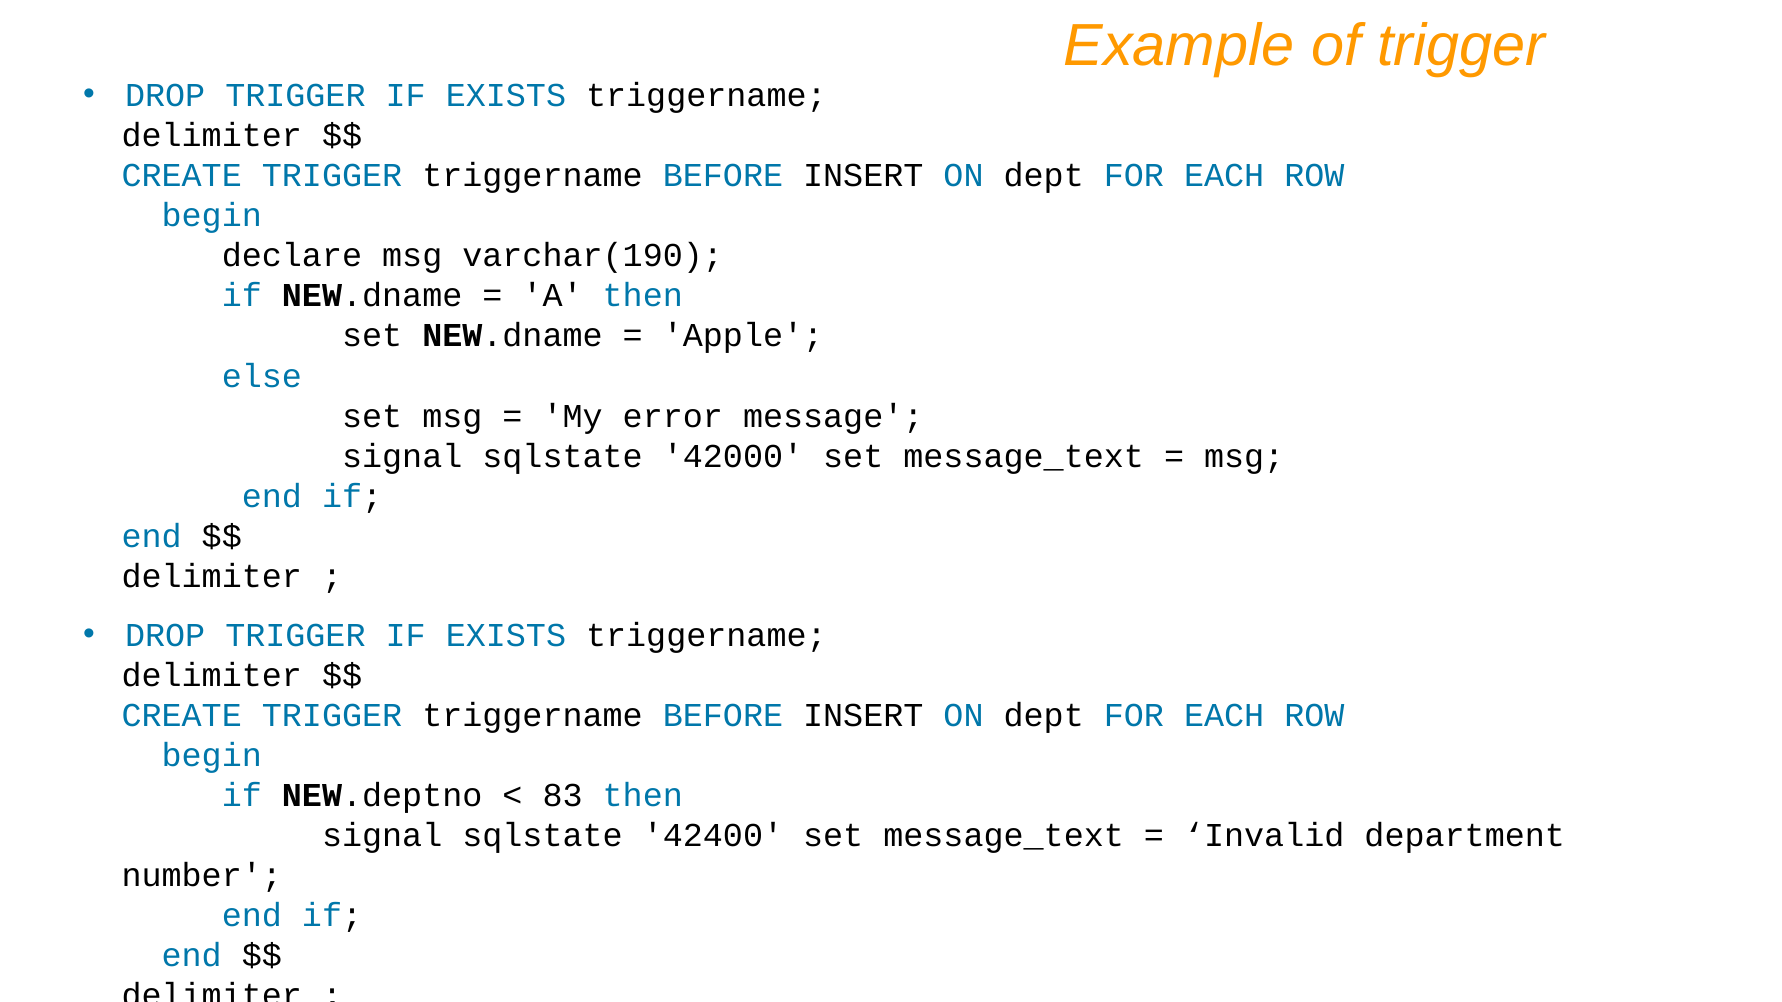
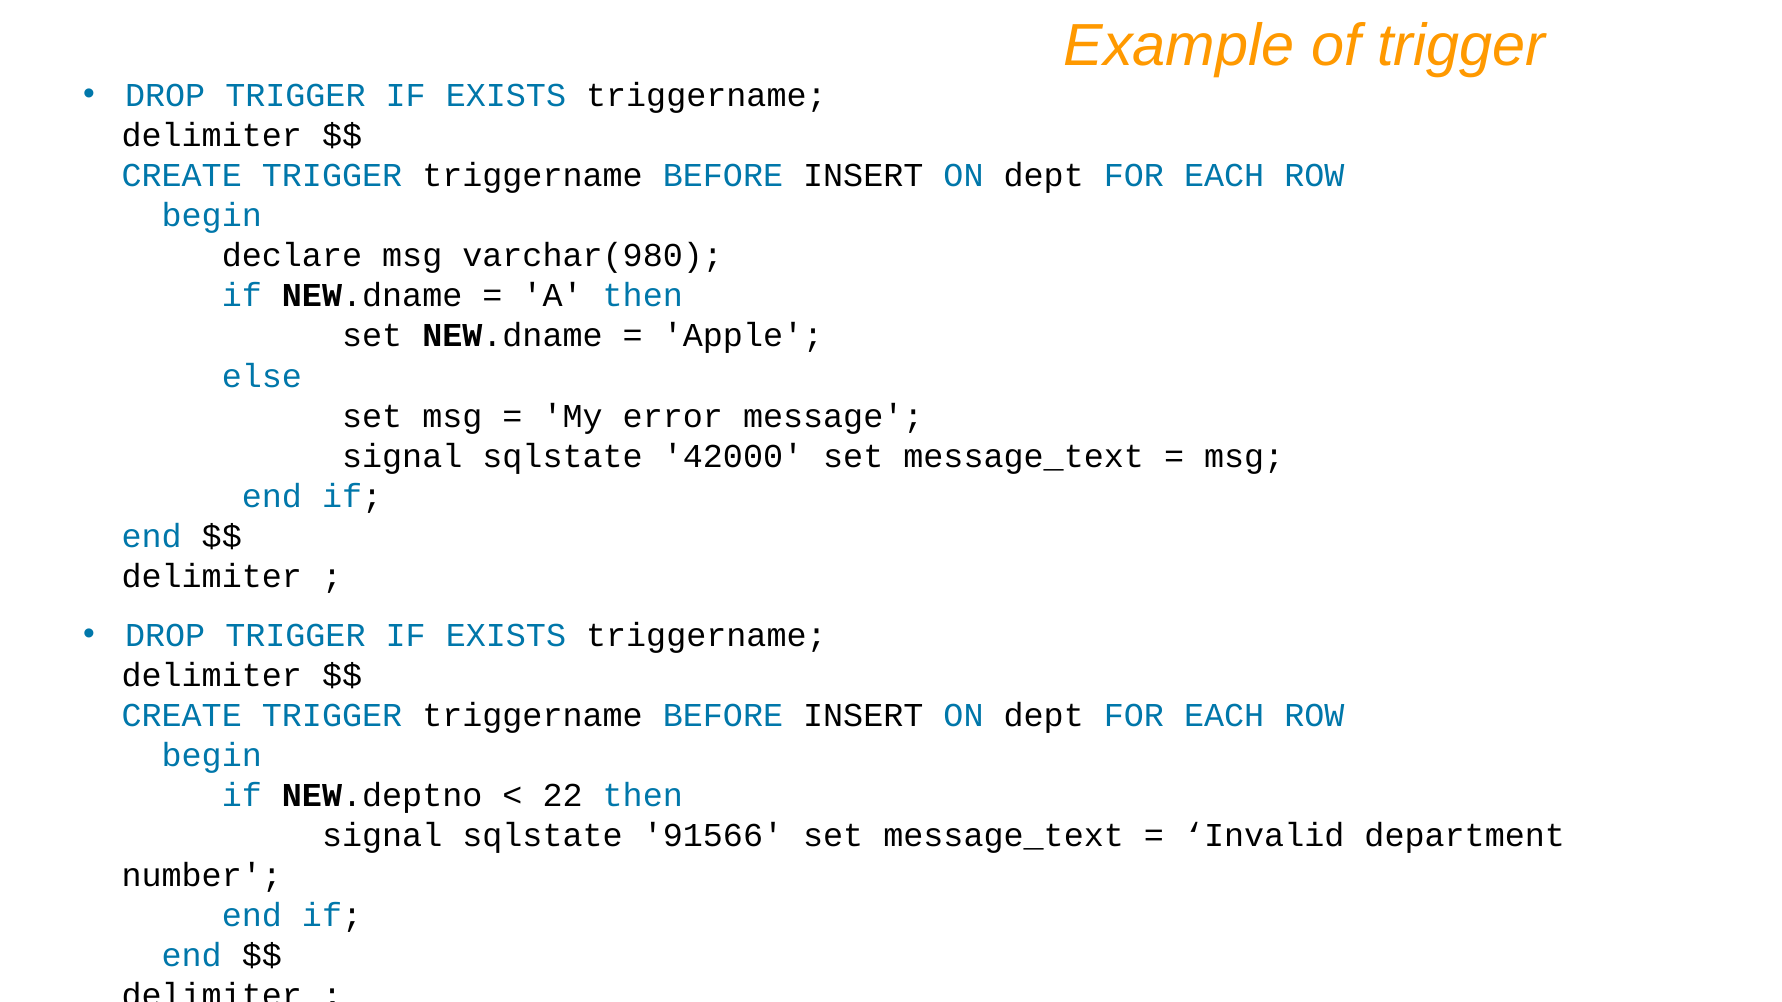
varchar(190: varchar(190 -> varchar(980 (593, 256)
83: 83 -> 22 (563, 796)
42400: 42400 -> 91566 (713, 836)
